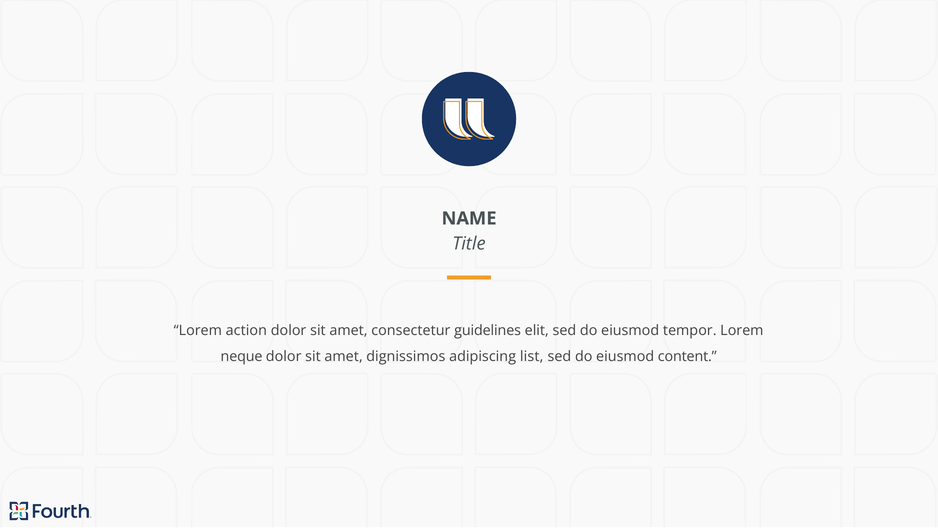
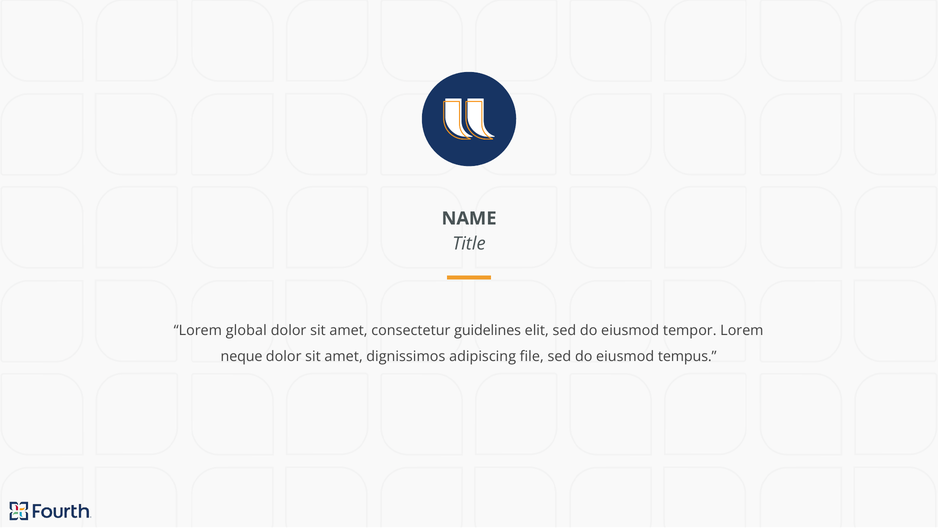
action: action -> global (246, 330)
list: list -> file (532, 356)
content: content -> tempus (687, 356)
